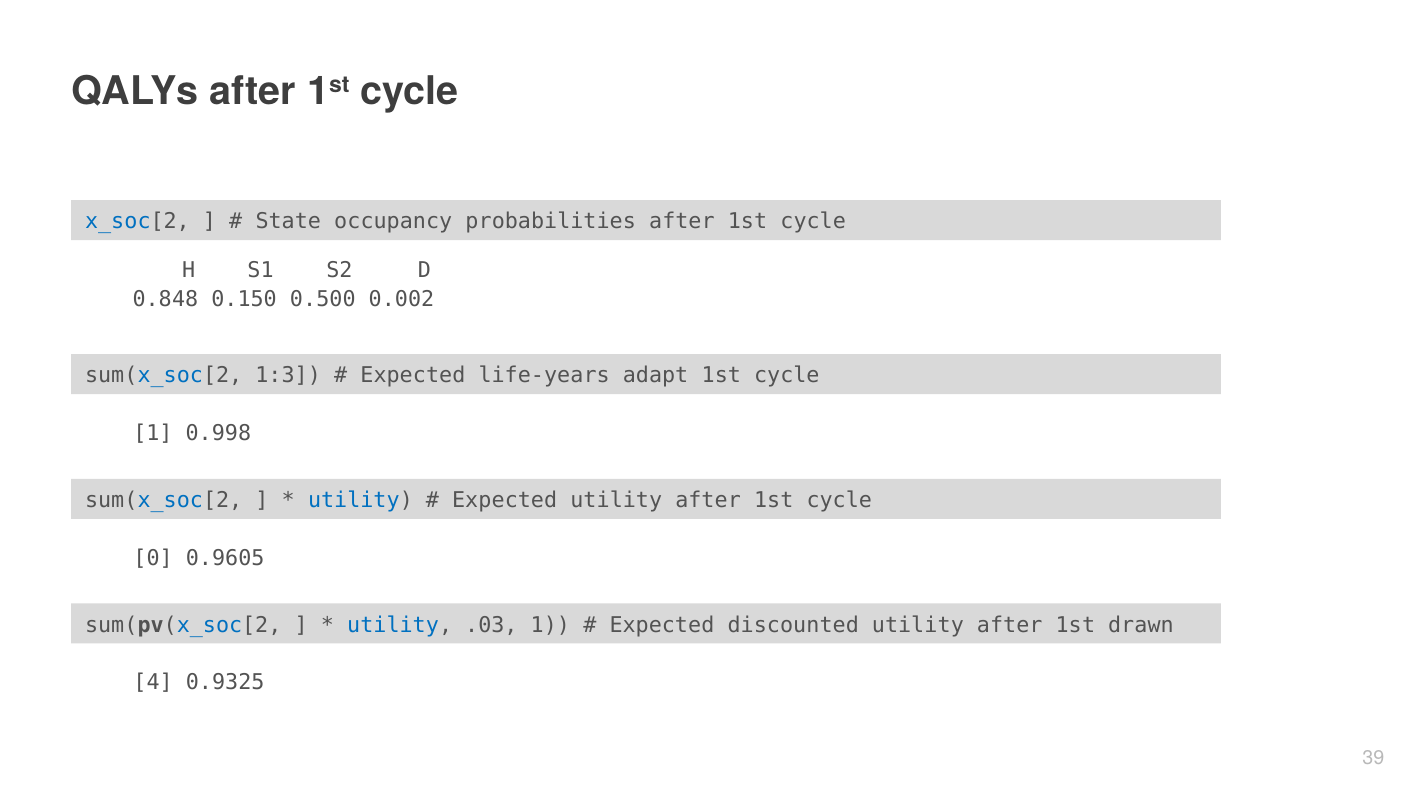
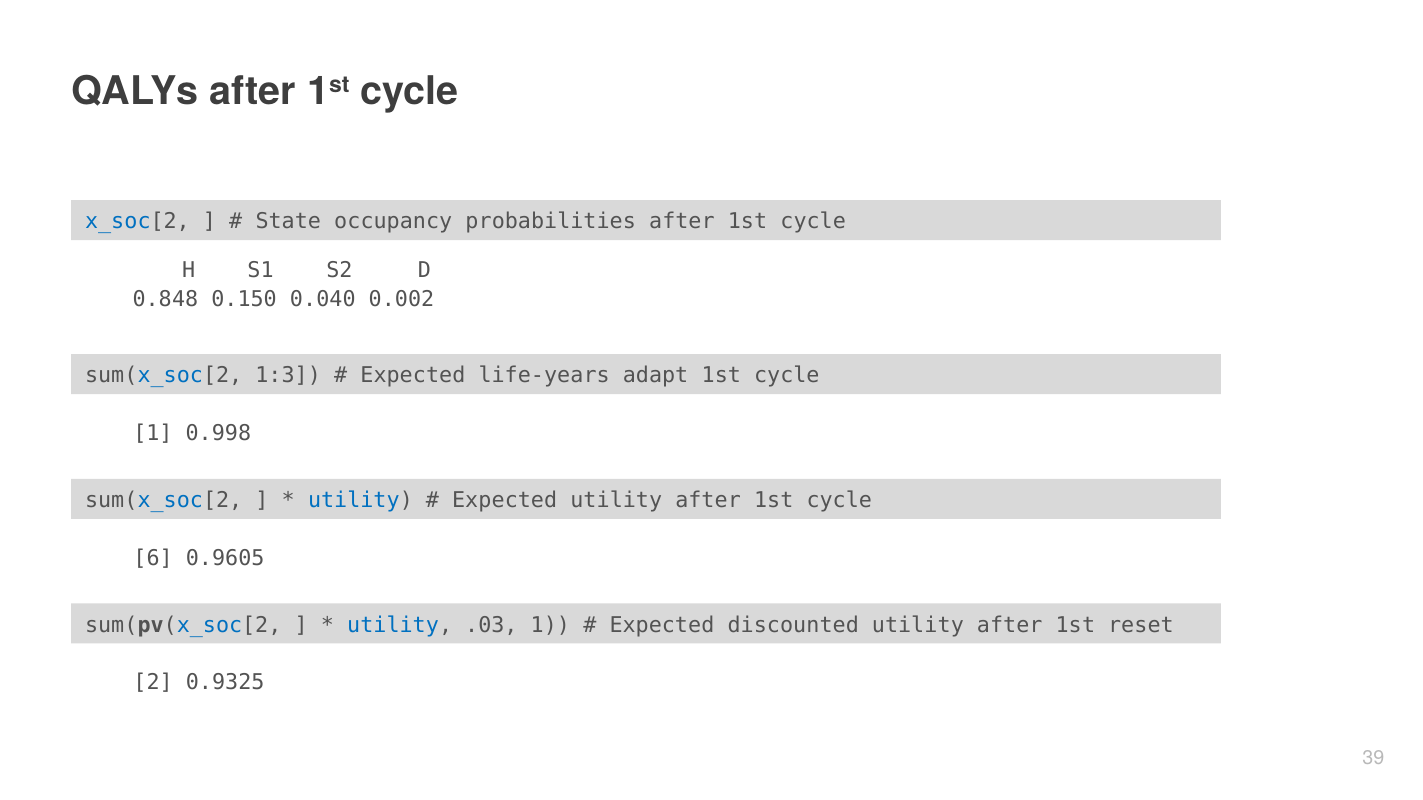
0.500: 0.500 -> 0.040 (323, 300)
0: 0 -> 6 (153, 558)
drawn: drawn -> reset (1141, 625)
4: 4 -> 2 (153, 683)
